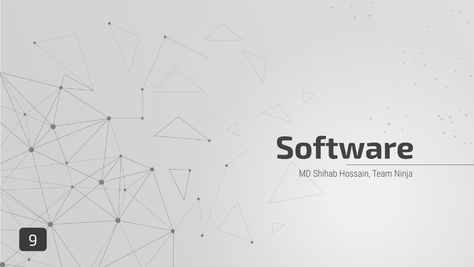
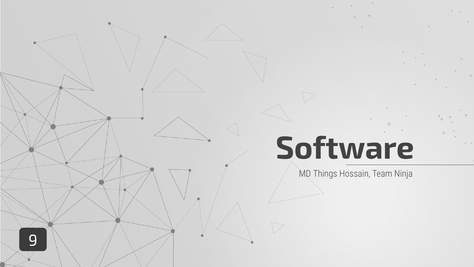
Shihab: Shihab -> Things (325, 174)
